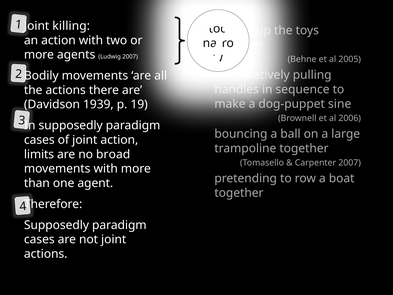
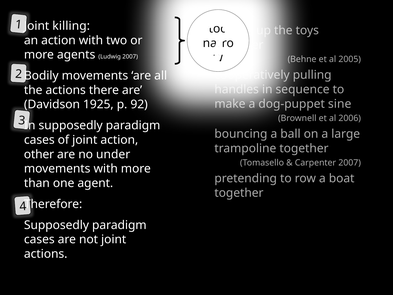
1939: 1939 -> 1925 (98, 104)
19: 19 -> 92 (139, 104)
limits: limits -> other (39, 154)
broad: broad -> under (113, 154)
